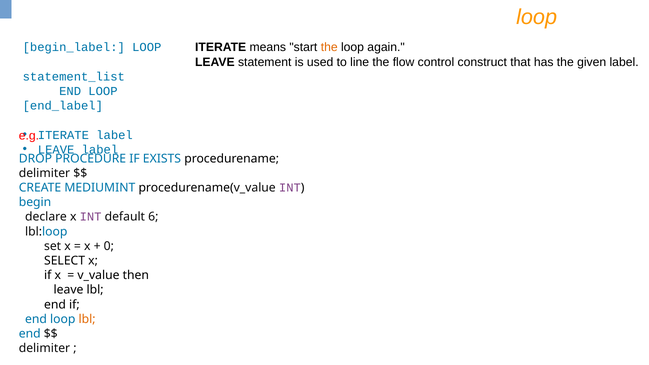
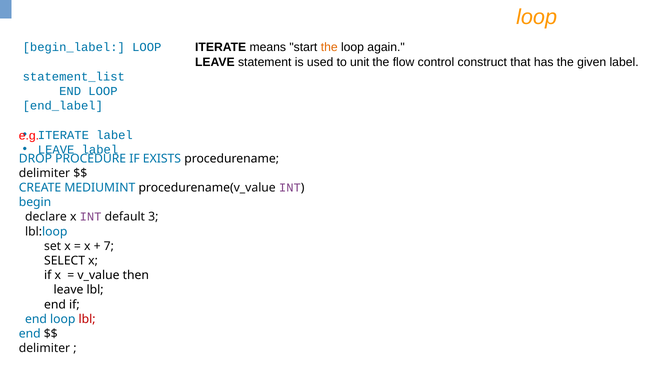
line: line -> unit (360, 62)
6: 6 -> 3 (153, 217)
0: 0 -> 7 (109, 246)
lbl colour: orange -> red (87, 319)
